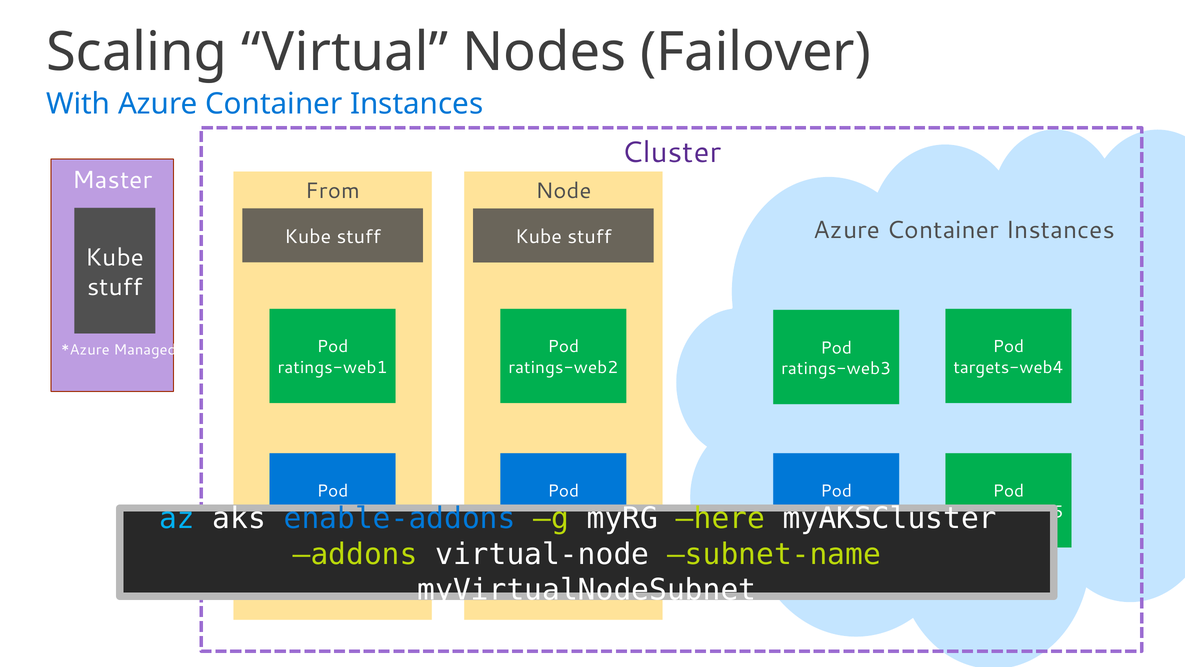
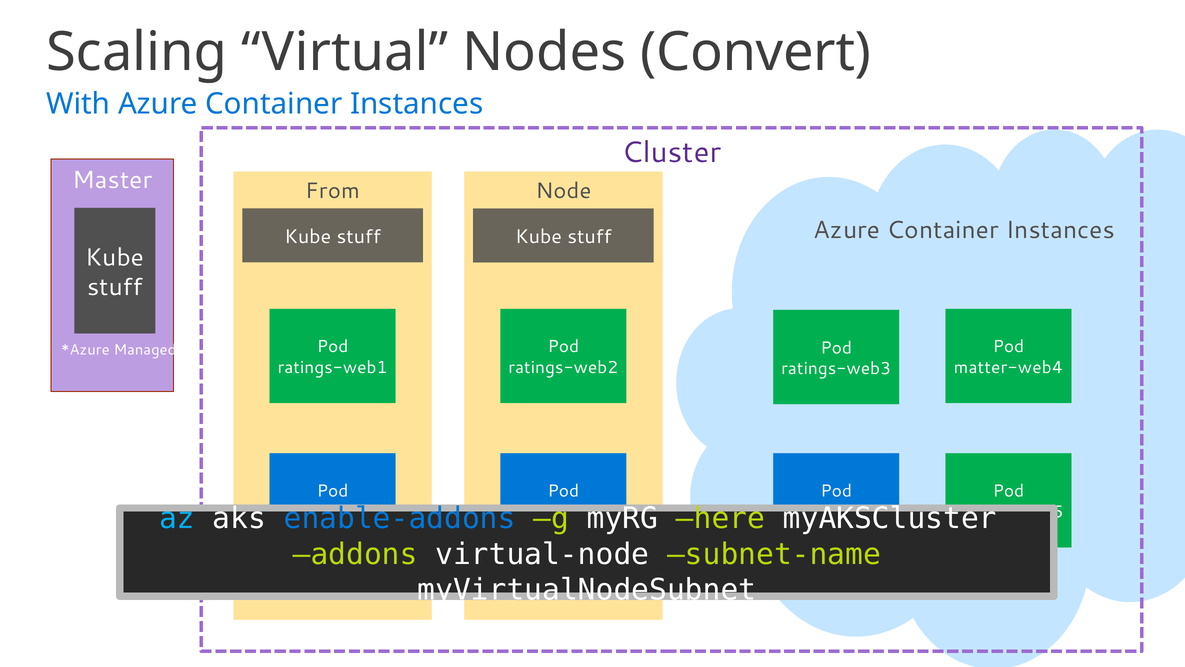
Failover: Failover -> Convert (756, 52)
targets-web4: targets-web4 -> matter-web4 (1008, 367)
